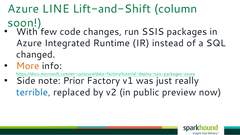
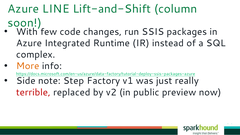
changed: changed -> complex (36, 55)
Prior: Prior -> Step (74, 81)
terrible colour: blue -> red (33, 92)
